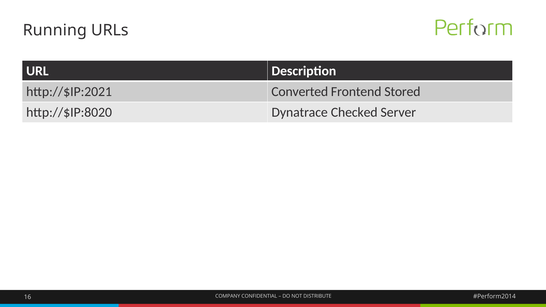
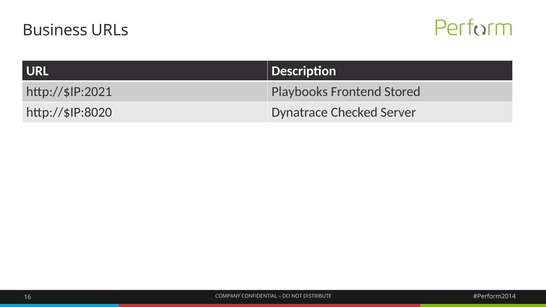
Running: Running -> Business (55, 30)
Converted: Converted -> Playbooks (300, 92)
